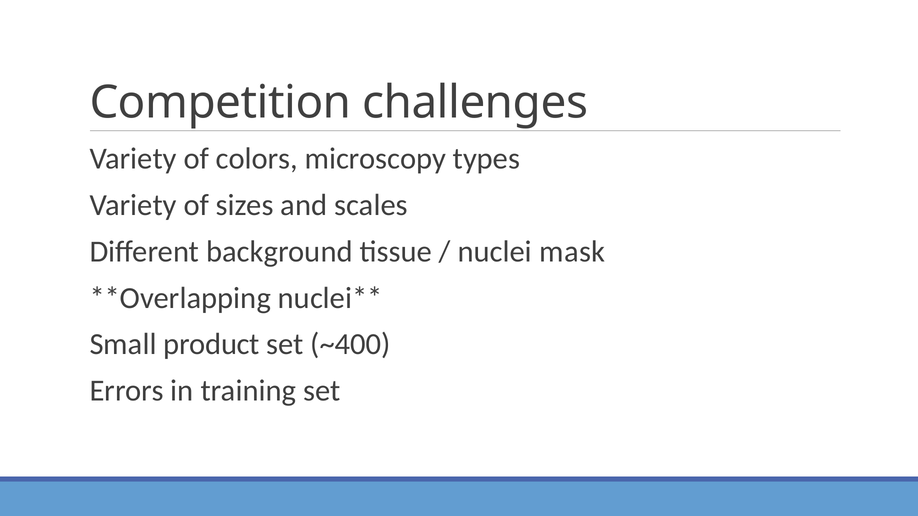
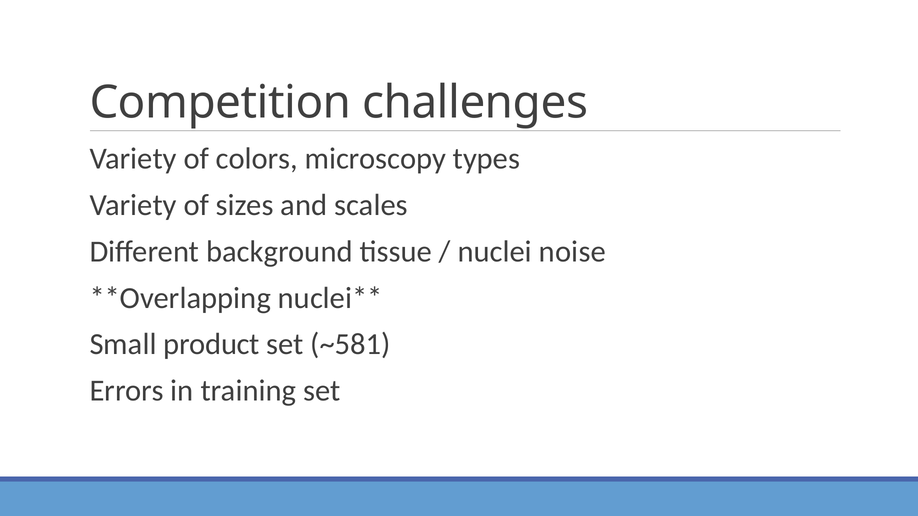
mask: mask -> noise (572, 252)
~400: ~400 -> ~581 (350, 345)
